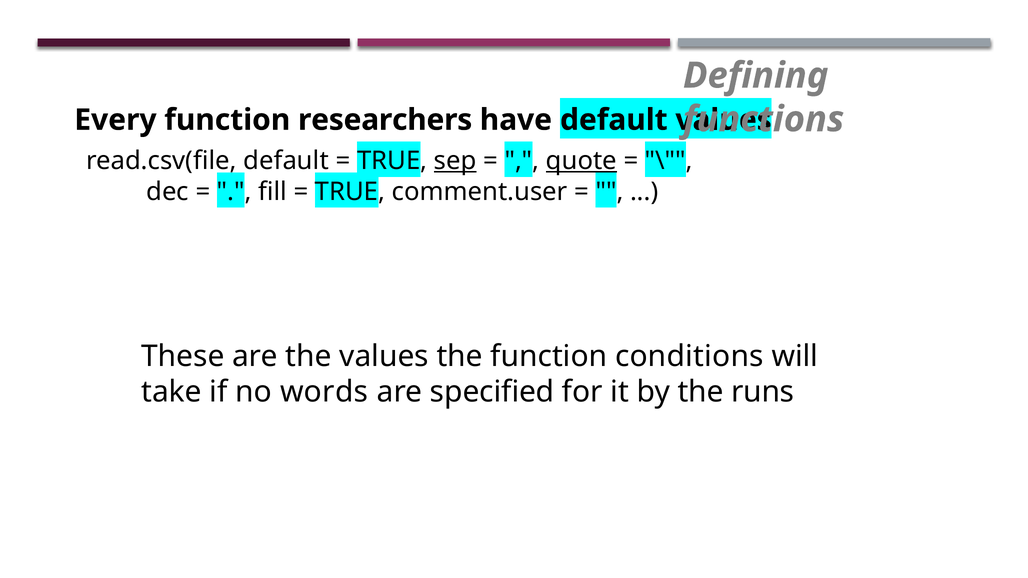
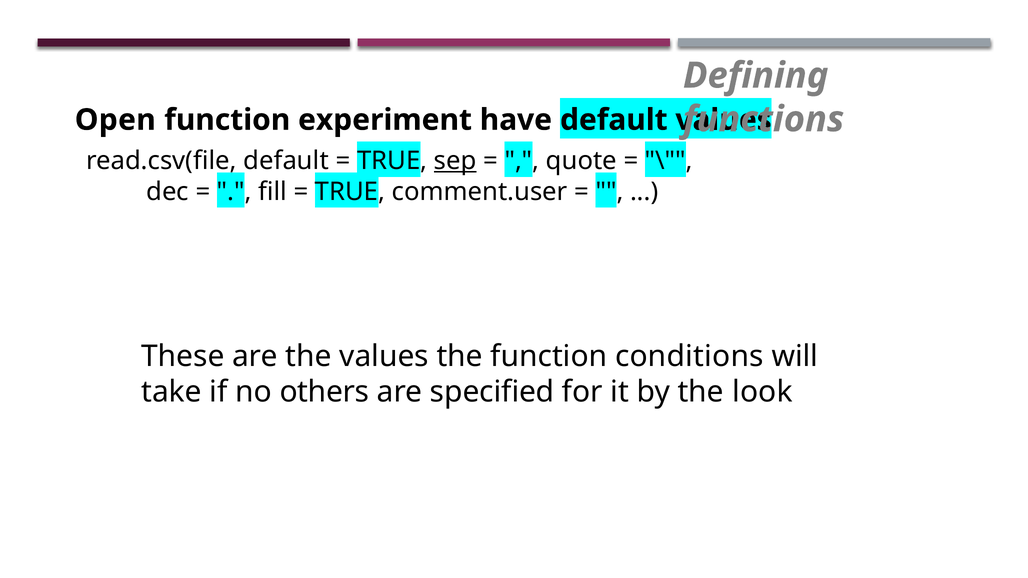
Every: Every -> Open (115, 120)
researchers: researchers -> experiment (385, 120)
quote underline: present -> none (581, 161)
words: words -> others (324, 392)
runs: runs -> look (762, 392)
